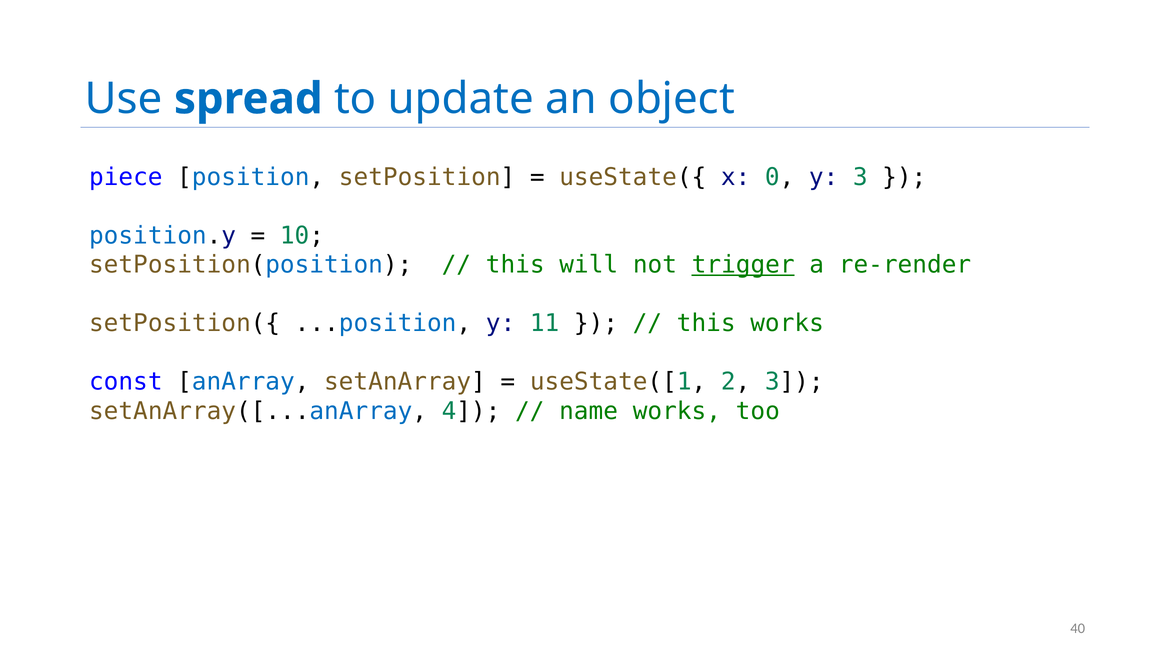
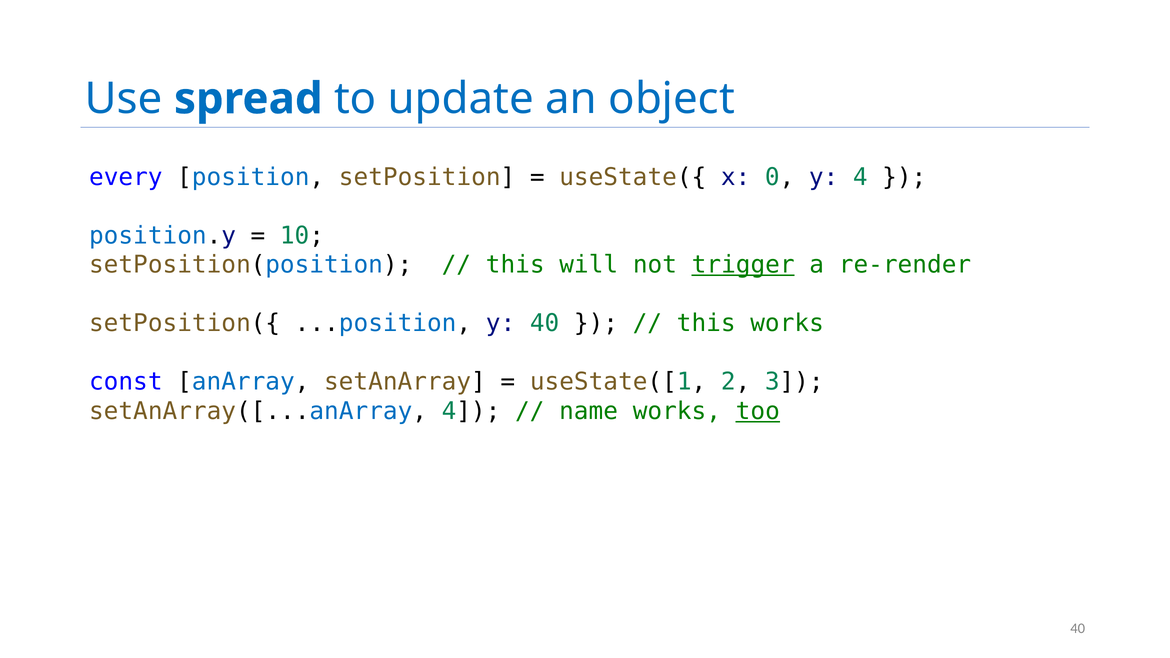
piece: piece -> every (126, 177)
y 3: 3 -> 4 (860, 177)
y 11: 11 -> 40 (545, 323)
too underline: none -> present (758, 411)
